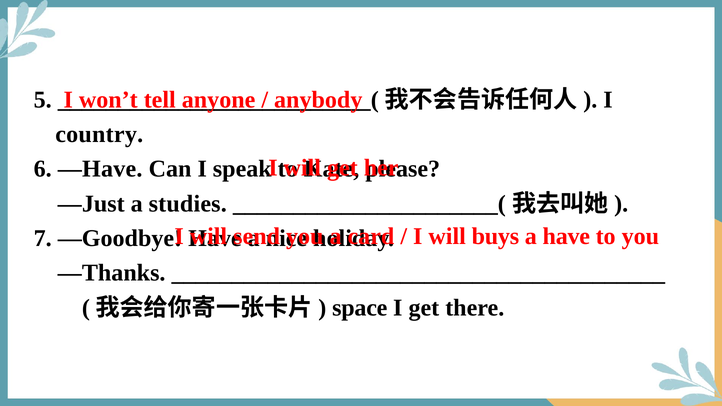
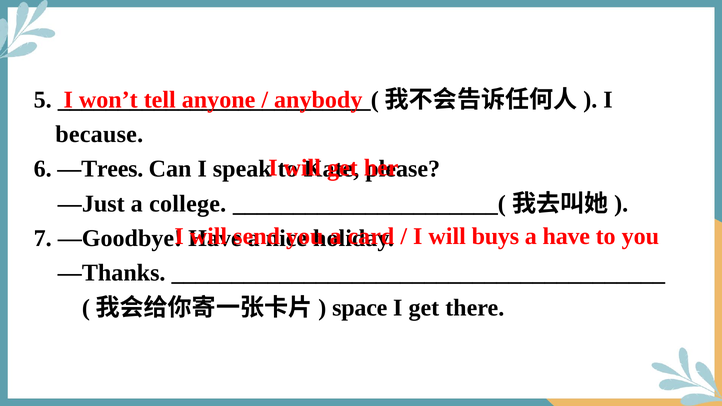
country: country -> because (99, 134)
—Have: —Have -> —Trees (100, 169)
studies: studies -> college (188, 204)
